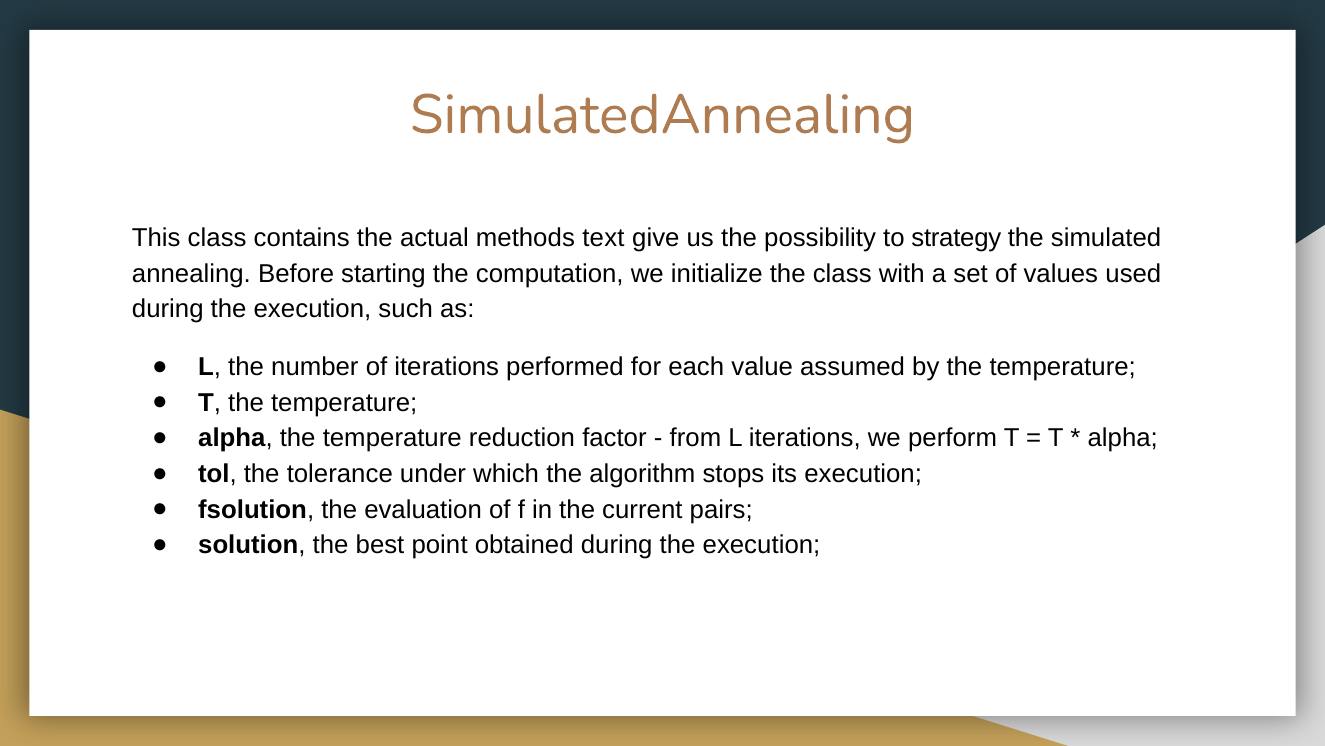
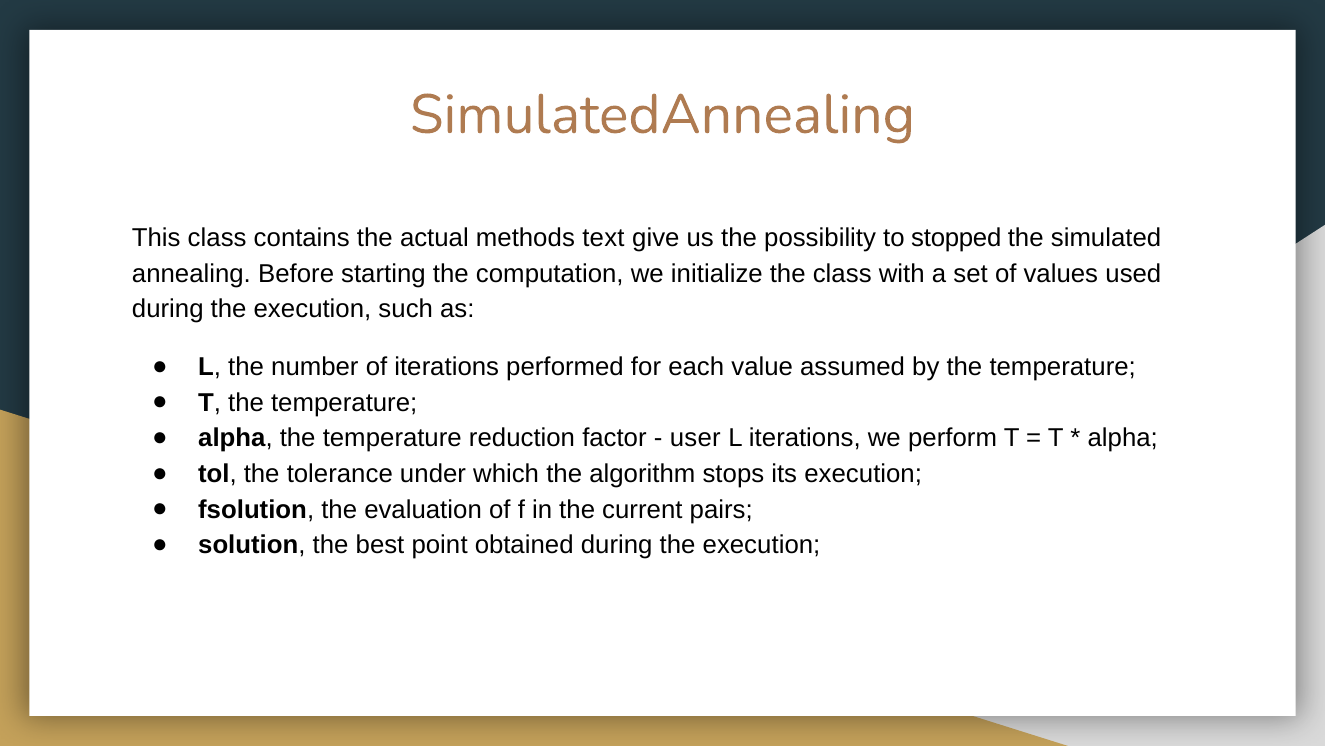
strategy: strategy -> stopped (956, 238)
from: from -> user (695, 438)
